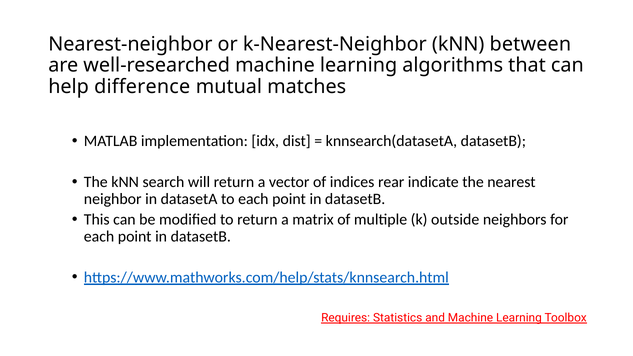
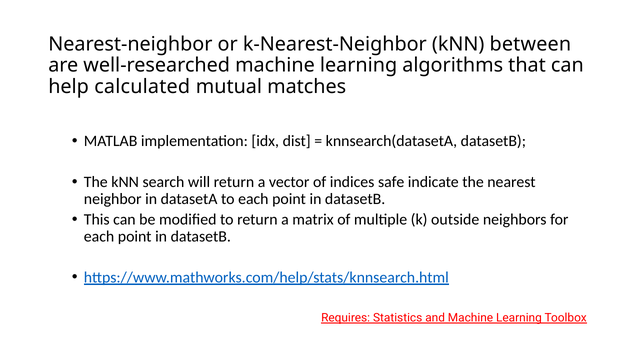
difference: difference -> calculated (142, 87)
rear: rear -> safe (391, 182)
